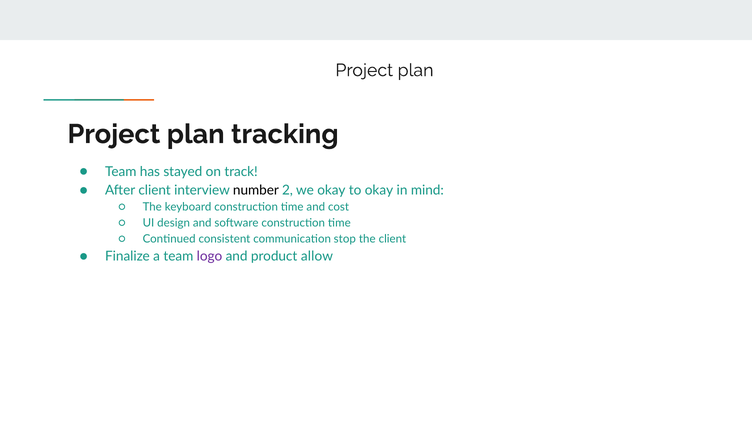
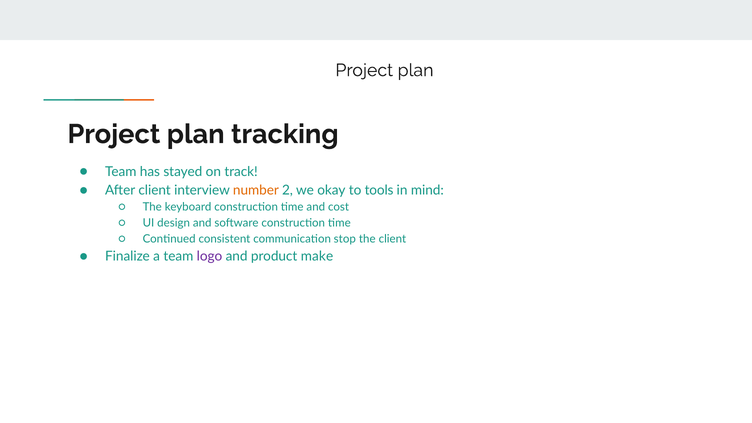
number colour: black -> orange (256, 190)
to okay: okay -> tools (379, 190)
allow: allow -> make (317, 257)
